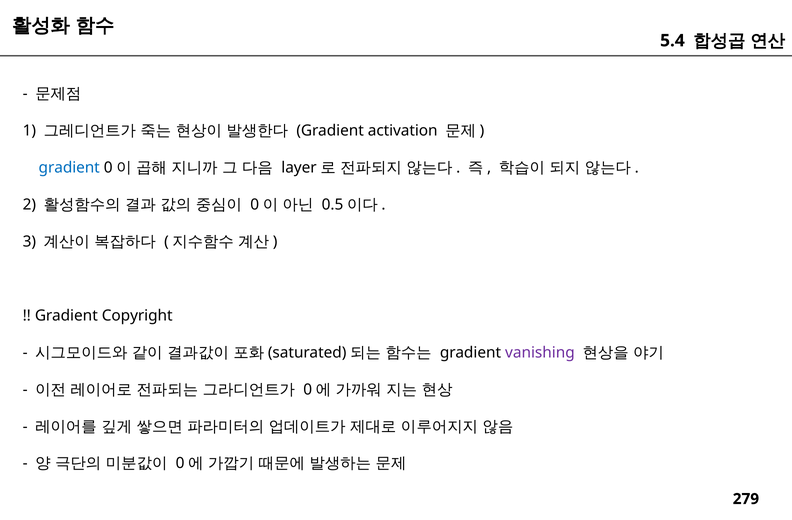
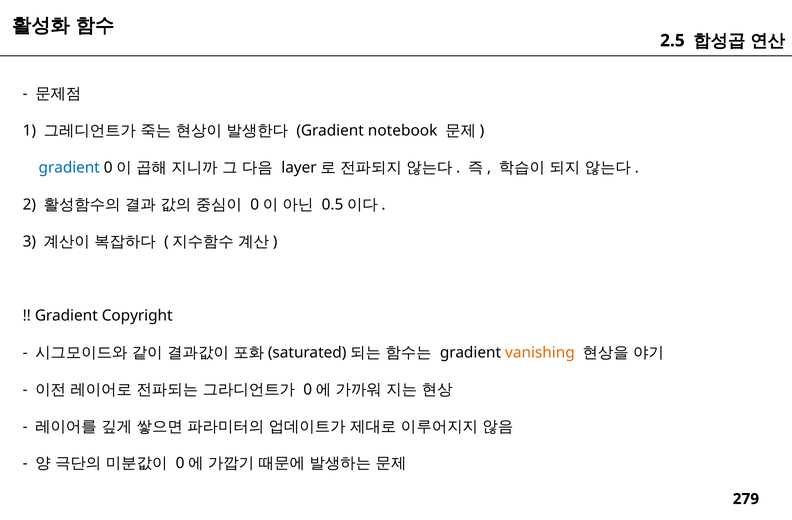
5.4: 5.4 -> 2.5 (672, 41)
activation: activation -> notebook (403, 131)
vanishing colour: purple -> orange (540, 353)
